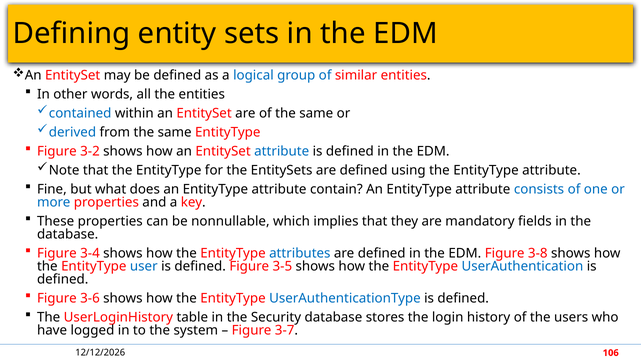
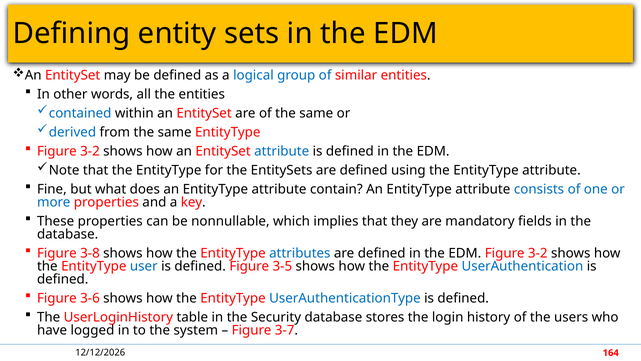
3-4: 3-4 -> 3-8 (90, 253)
EDM Figure 3-8: 3-8 -> 3-2 (538, 253)
106: 106 -> 164 (611, 352)
